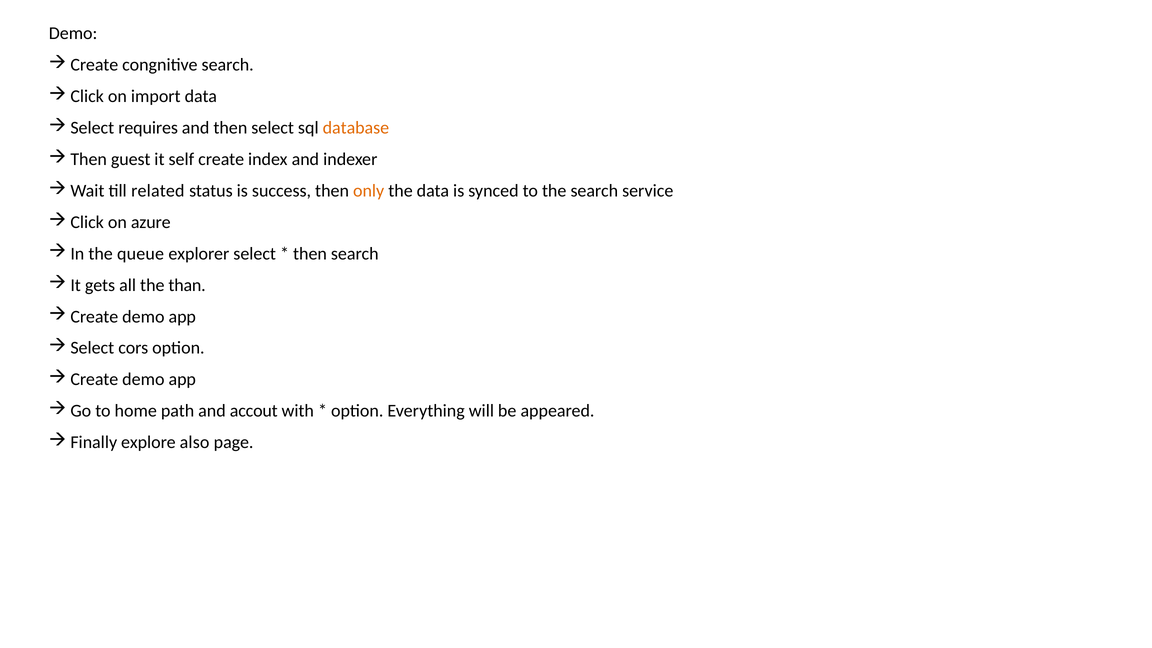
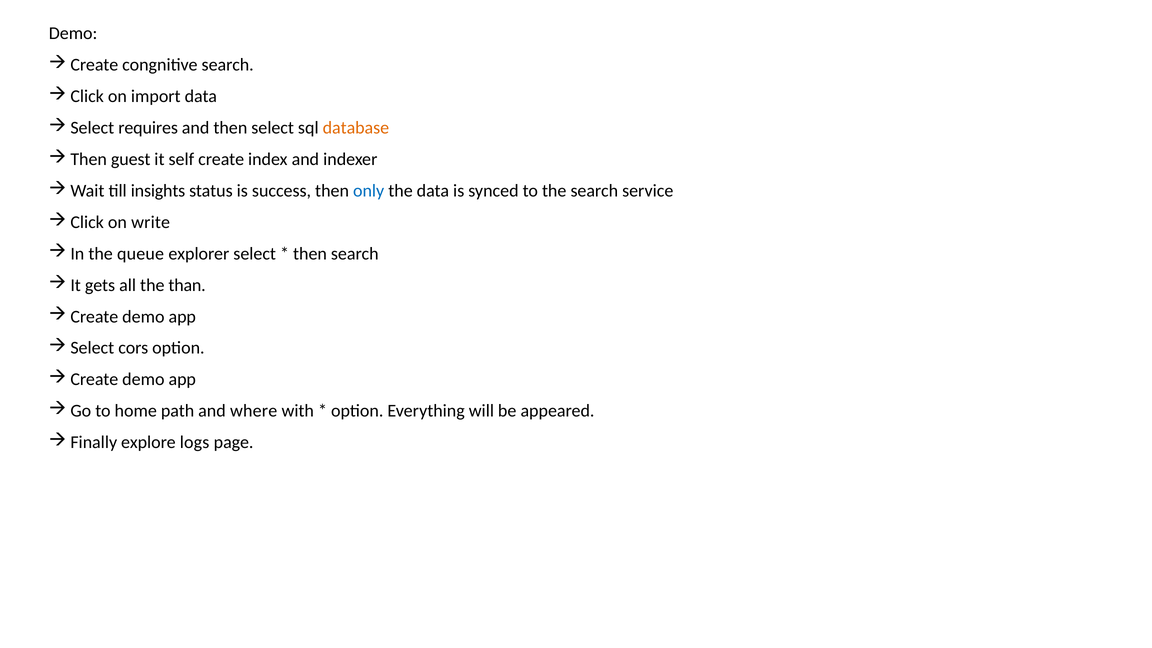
related: related -> insights (158, 191)
only colour: orange -> blue (369, 191)
azure: azure -> write (151, 222)
accout: accout -> where (254, 411)
also: also -> logs (195, 442)
